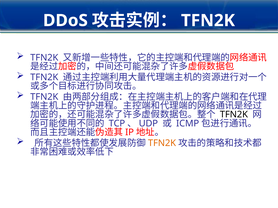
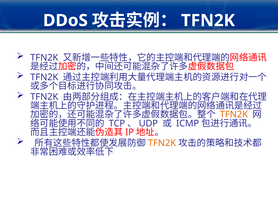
TFN2K colour: black -> orange (234, 115)
